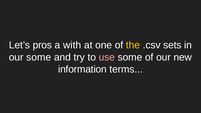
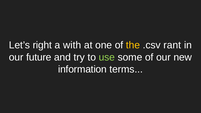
pros: pros -> right (42, 45)
sets: sets -> rant (172, 45)
our some: some -> future (39, 57)
use colour: pink -> light green (107, 57)
